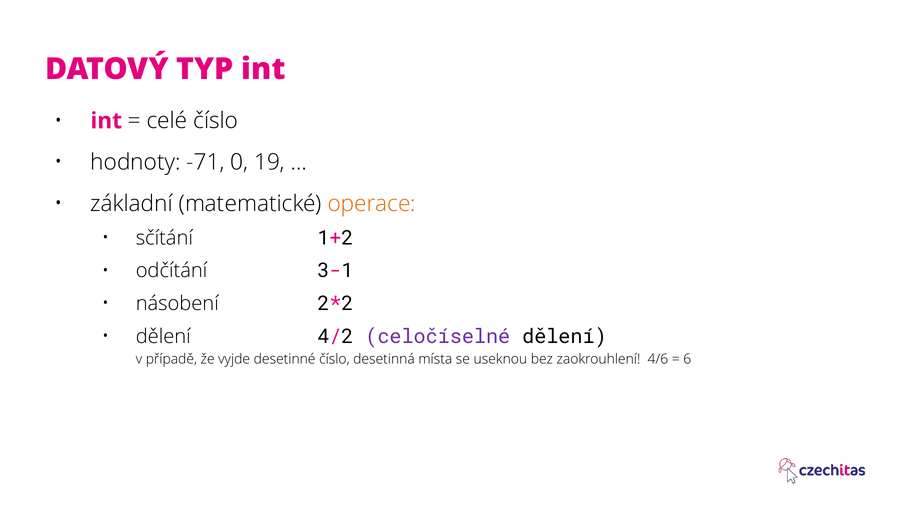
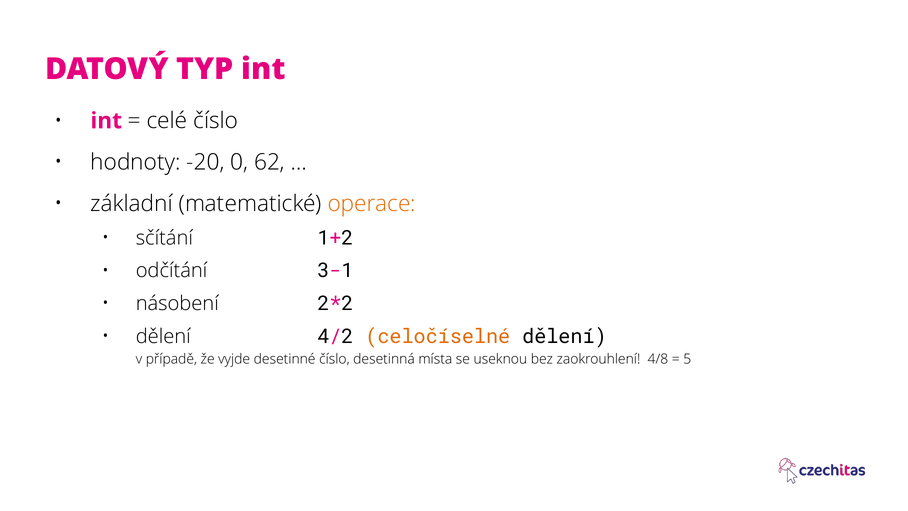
-71: -71 -> -20 (205, 162)
19: 19 -> 62 (269, 162)
celočíselné colour: purple -> orange (438, 336)
4/6: 4/6 -> 4/8 (658, 359)
6: 6 -> 5 (687, 359)
